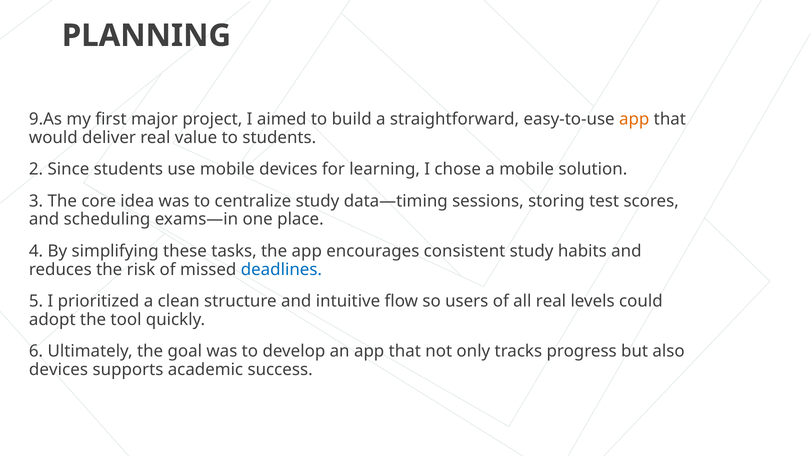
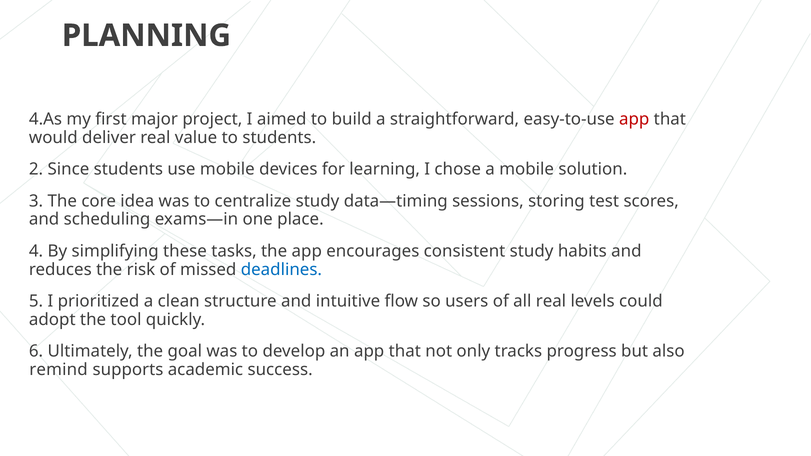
9.As: 9.As -> 4.As (46, 119)
app colour: orange -> red (634, 119)
devices: devices -> remind (58, 370)
